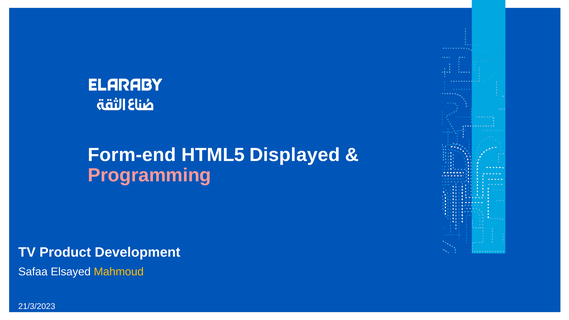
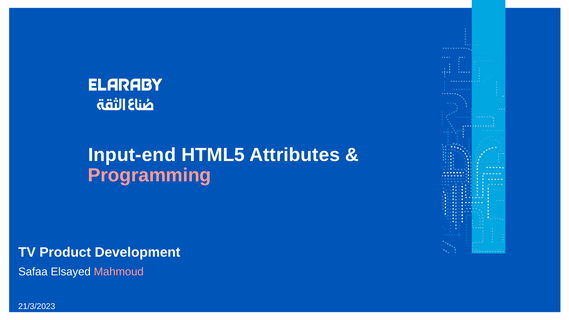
Form-end: Form-end -> Input-end (132, 155)
Displayed: Displayed -> Attributes (295, 155)
Mahmoud colour: yellow -> pink (119, 272)
